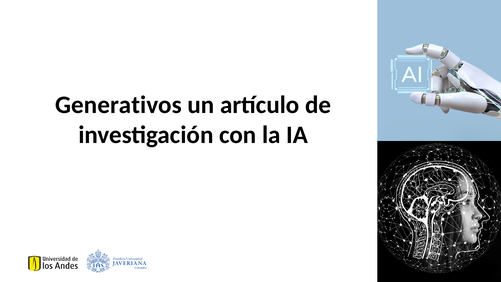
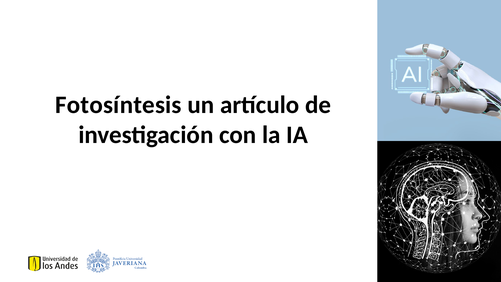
Generativos: Generativos -> Fotosíntesis (118, 105)
